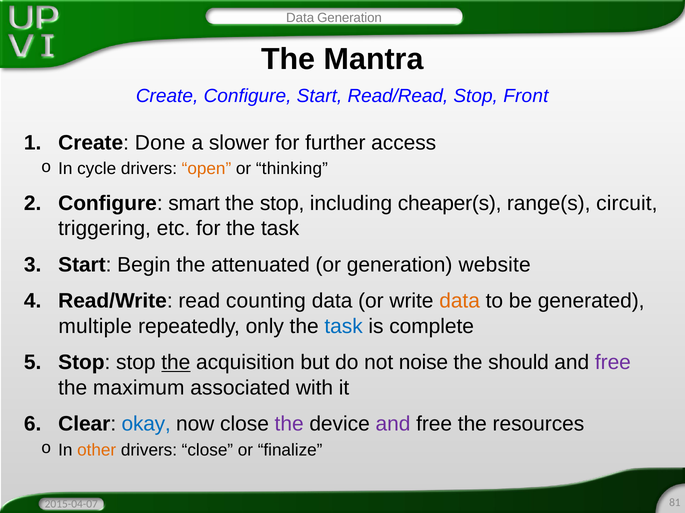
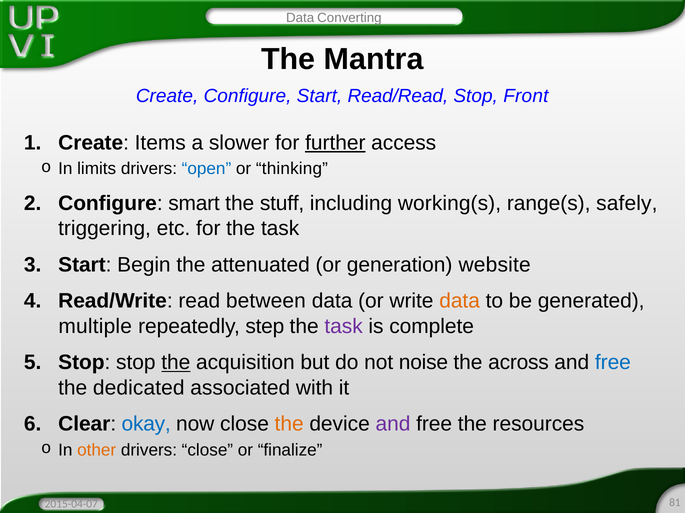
Data Generation: Generation -> Converting (349, 18)
Done: Done -> Items (160, 143)
further underline: none -> present (335, 143)
cycle: cycle -> limits (97, 169)
open colour: orange -> blue (206, 169)
the stop: stop -> stuff (282, 203)
cheaper(s: cheaper(s -> working(s (449, 203)
circuit: circuit -> safely (627, 203)
counting: counting -> between (266, 302)
only: only -> step (265, 327)
task colour: blue -> purple (344, 327)
should: should -> across (519, 363)
free colour: purple -> blue (613, 363)
maximum: maximum -> dedicated (139, 388)
the colour: purple -> orange (289, 425)
